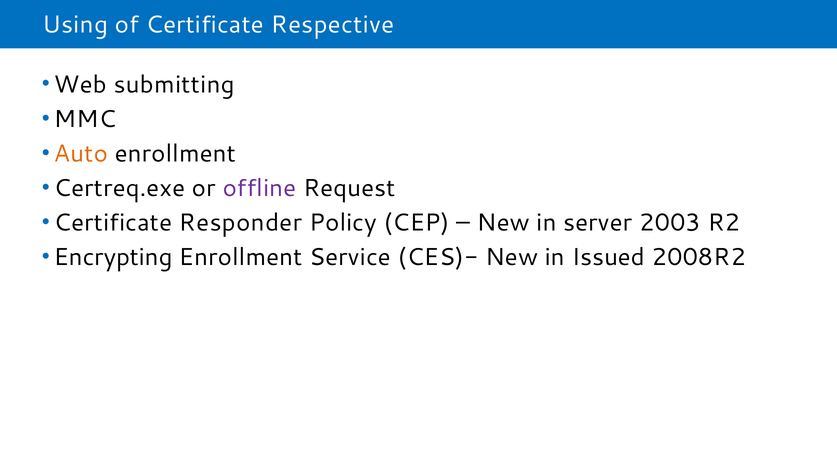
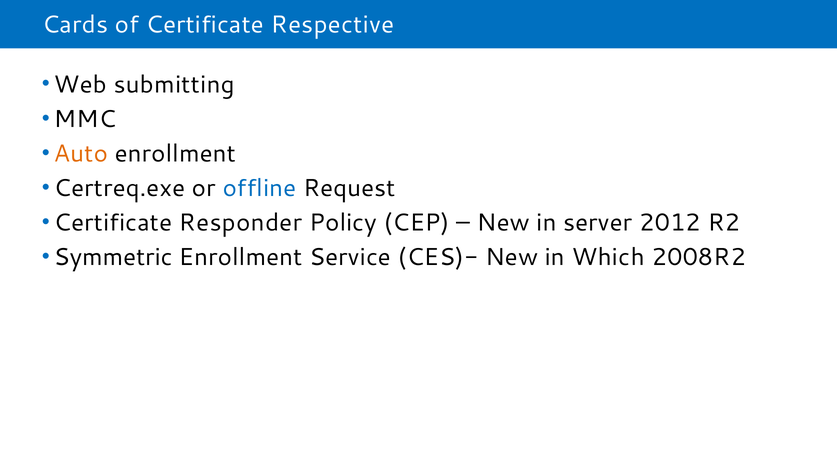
Using: Using -> Cards (75, 25)
offline colour: purple -> blue (259, 188)
2003: 2003 -> 2012 (670, 223)
Encrypting: Encrypting -> Symmetric (113, 257)
Issued: Issued -> Which (608, 257)
